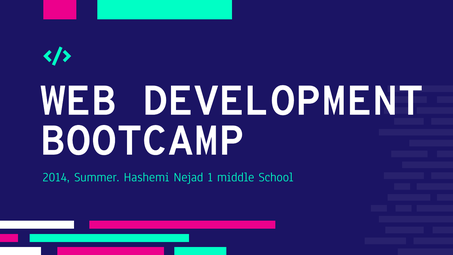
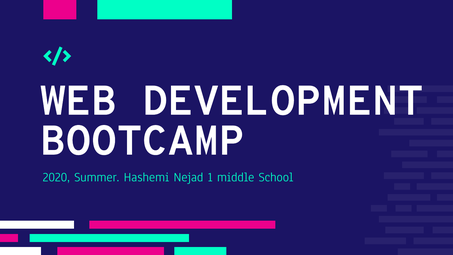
2014: 2014 -> 2020 (56, 177)
